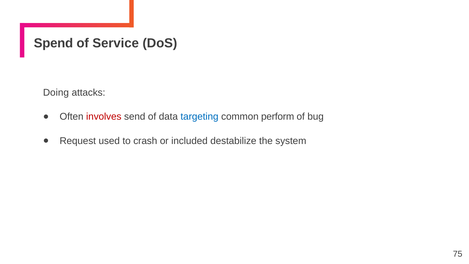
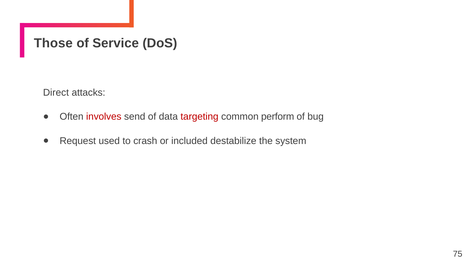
Spend: Spend -> Those (53, 43)
Doing: Doing -> Direct (56, 93)
targeting colour: blue -> red (200, 117)
